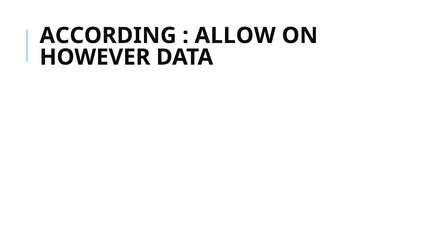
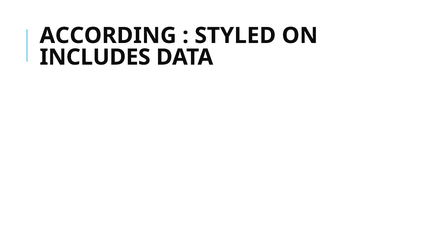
ALLOW: ALLOW -> STYLED (235, 36)
HOWEVER: HOWEVER -> INCLUDES (95, 57)
